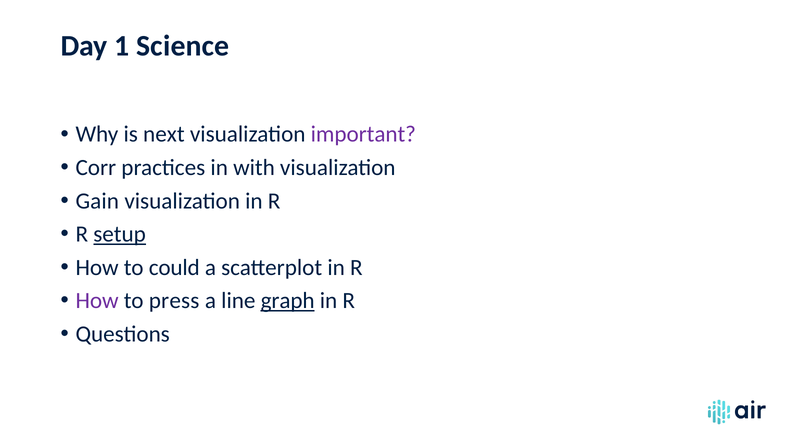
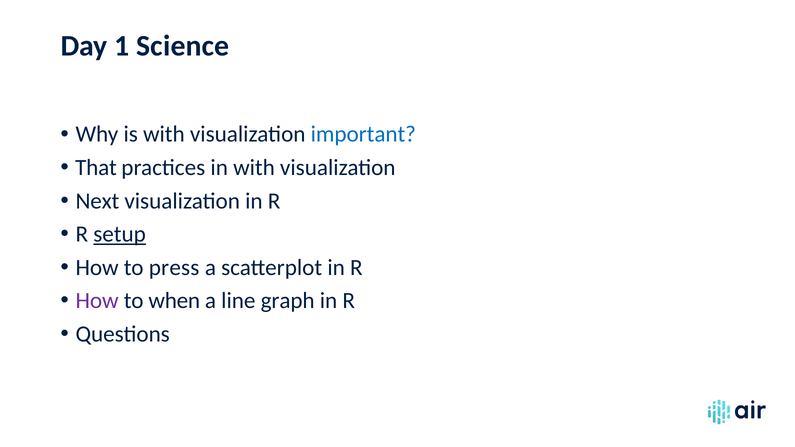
is next: next -> with (164, 134)
important colour: purple -> blue (363, 134)
Corr: Corr -> That (96, 168)
Gain: Gain -> Next (97, 201)
could: could -> press (174, 268)
press: press -> when (174, 301)
graph underline: present -> none (288, 301)
